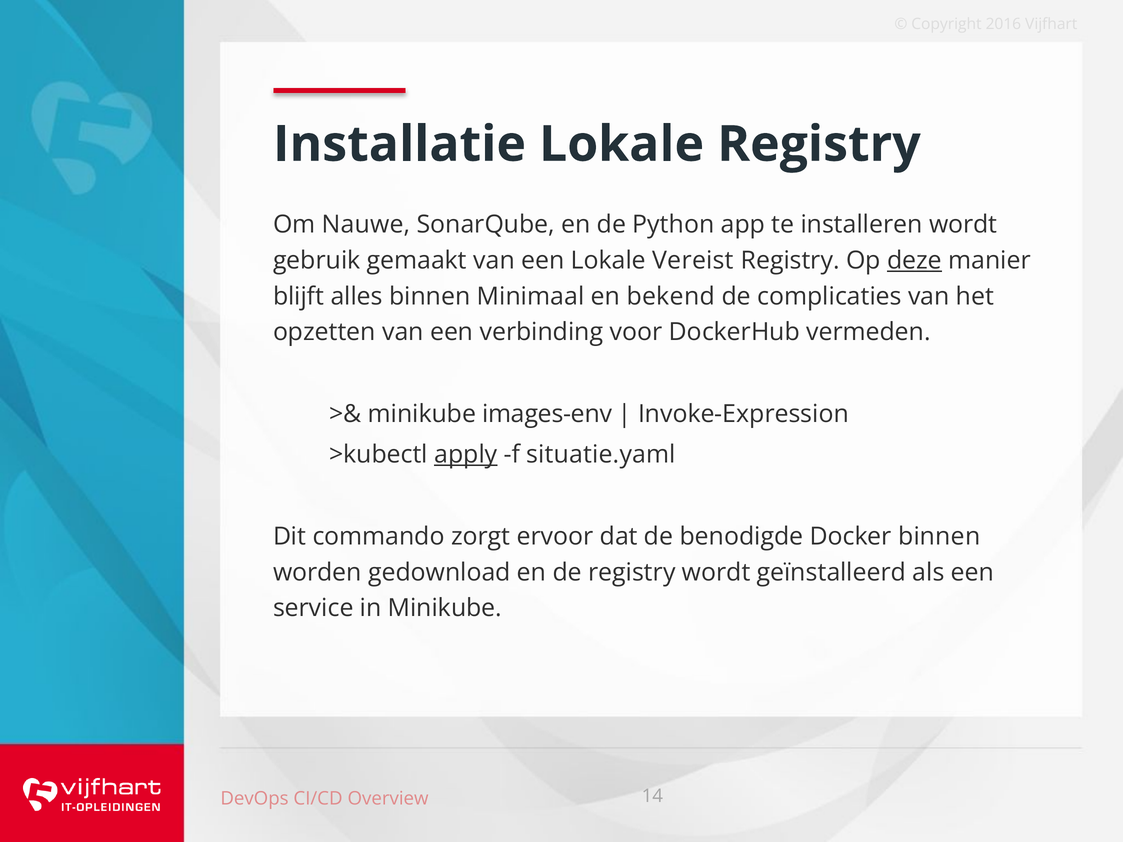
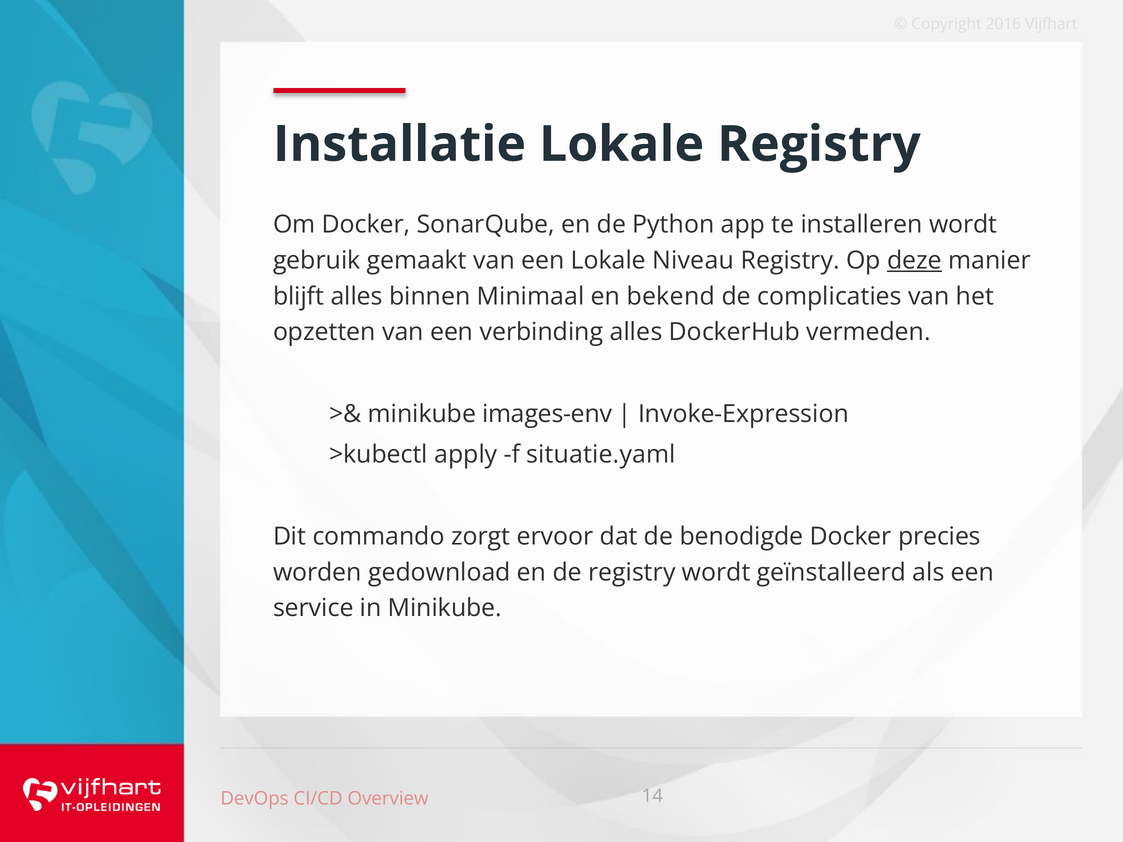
Om Nauwe: Nauwe -> Docker (366, 225)
Vereist: Vereist -> Niveau (693, 261)
verbinding voor: voor -> alles (636, 332)
apply underline: present -> none (466, 455)
Docker binnen: binnen -> precies (939, 537)
